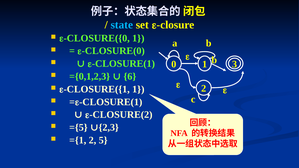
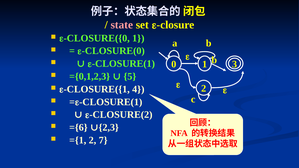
state colour: light blue -> pink (122, 25)
6: 6 -> 5 (130, 76)
1: 1 -> 4 (138, 89)
={5: ={5 -> ={6 (78, 128)
5: 5 -> 7 (103, 140)
